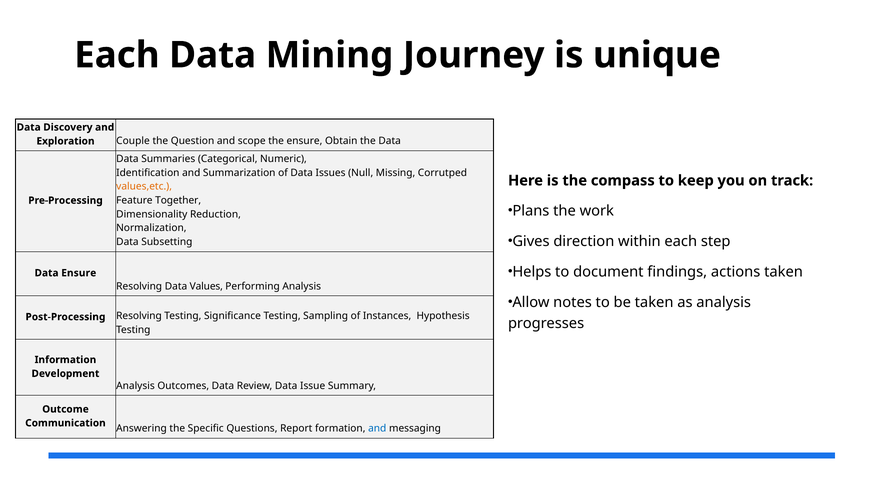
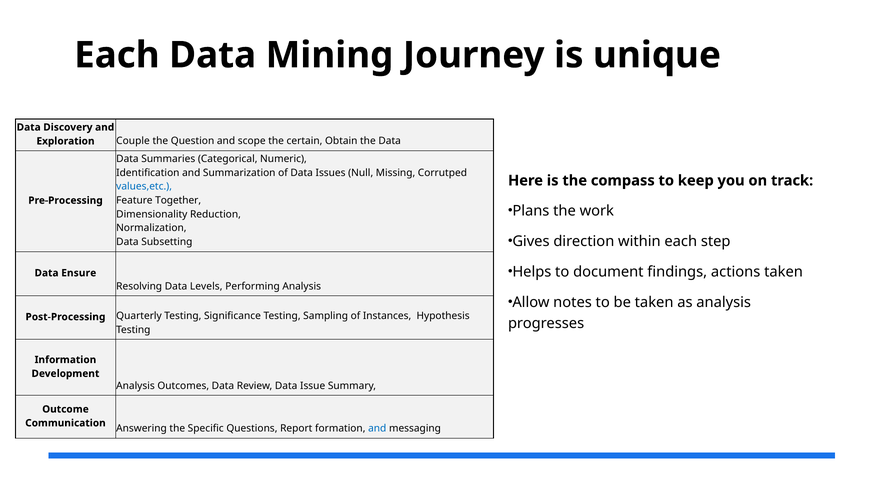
the ensure: ensure -> certain (305, 141)
values,etc colour: orange -> blue (144, 186)
Values: Values -> Levels (206, 286)
Post-Processing Resolving: Resolving -> Quarterly (139, 315)
